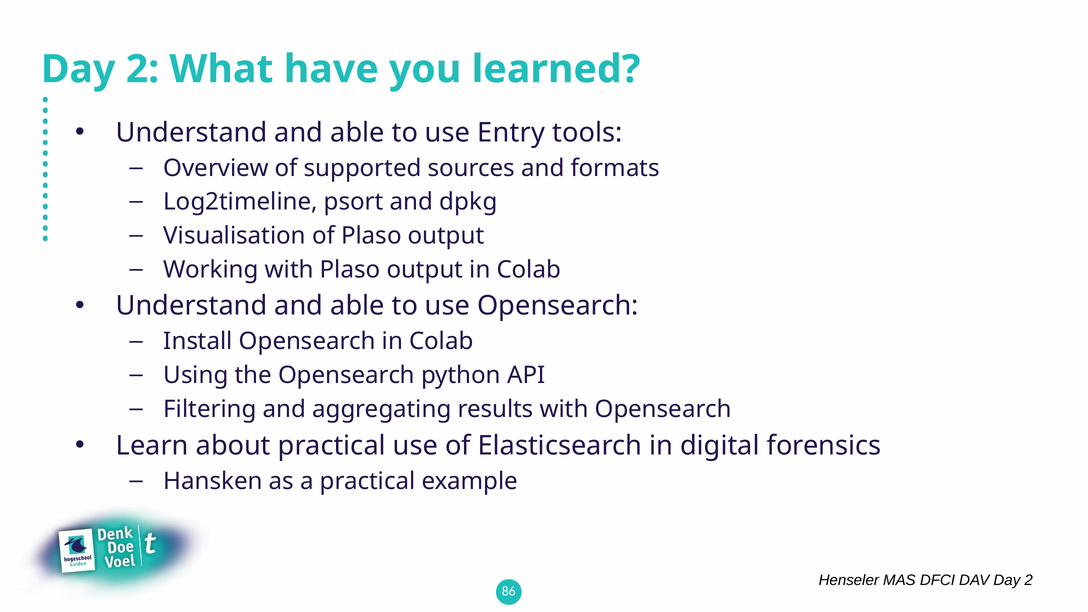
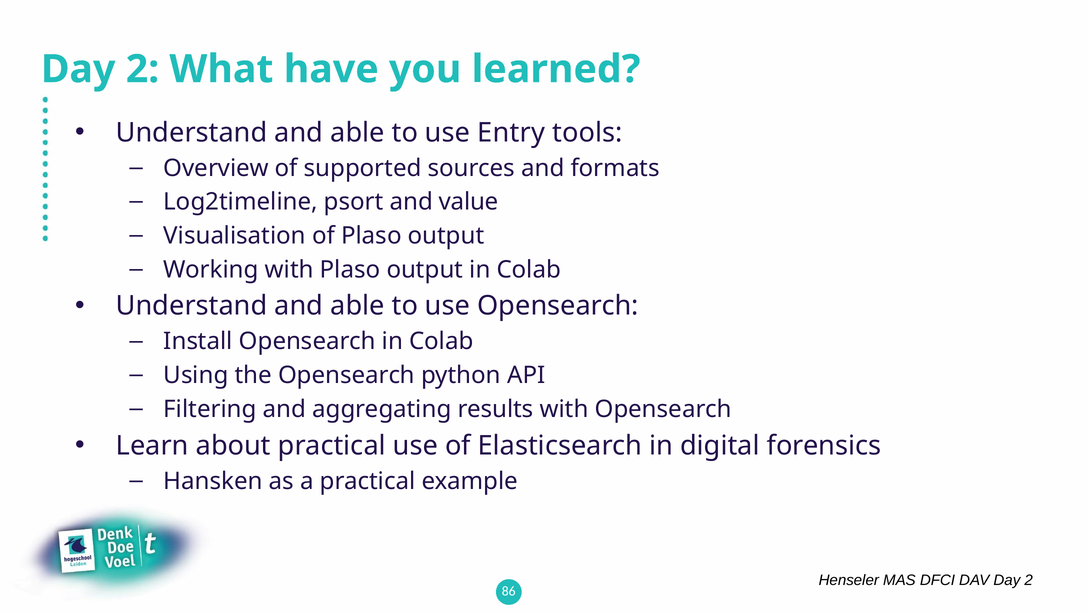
dpkg: dpkg -> value (469, 202)
